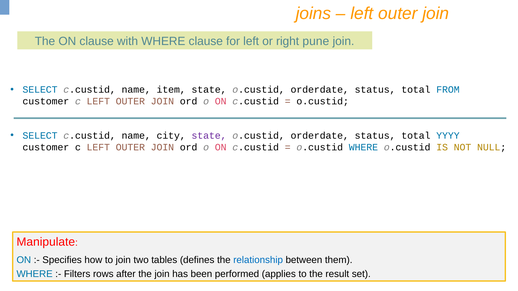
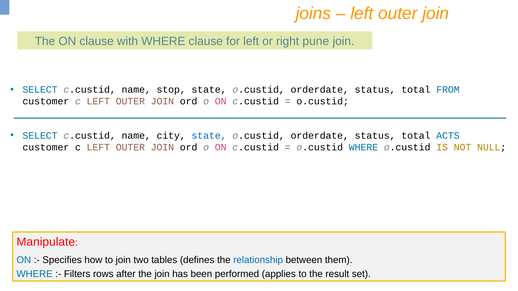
item: item -> stop (171, 90)
state colour: purple -> blue (209, 136)
YYYY: YYYY -> ACTS (448, 136)
